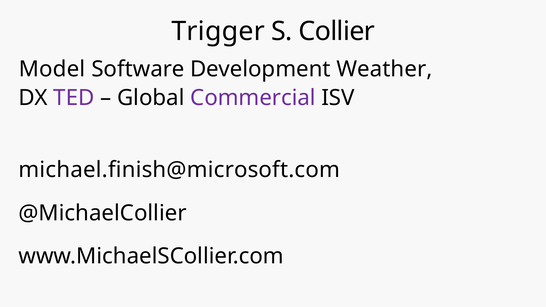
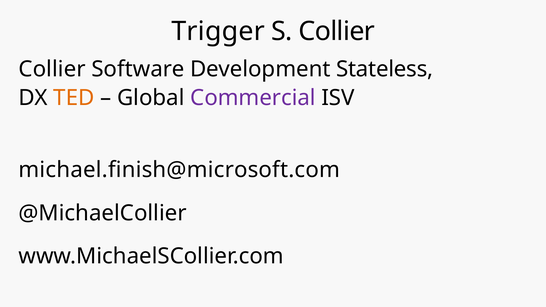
Model: Model -> Collier (52, 69)
Weather: Weather -> Stateless (385, 69)
TED colour: purple -> orange (74, 98)
